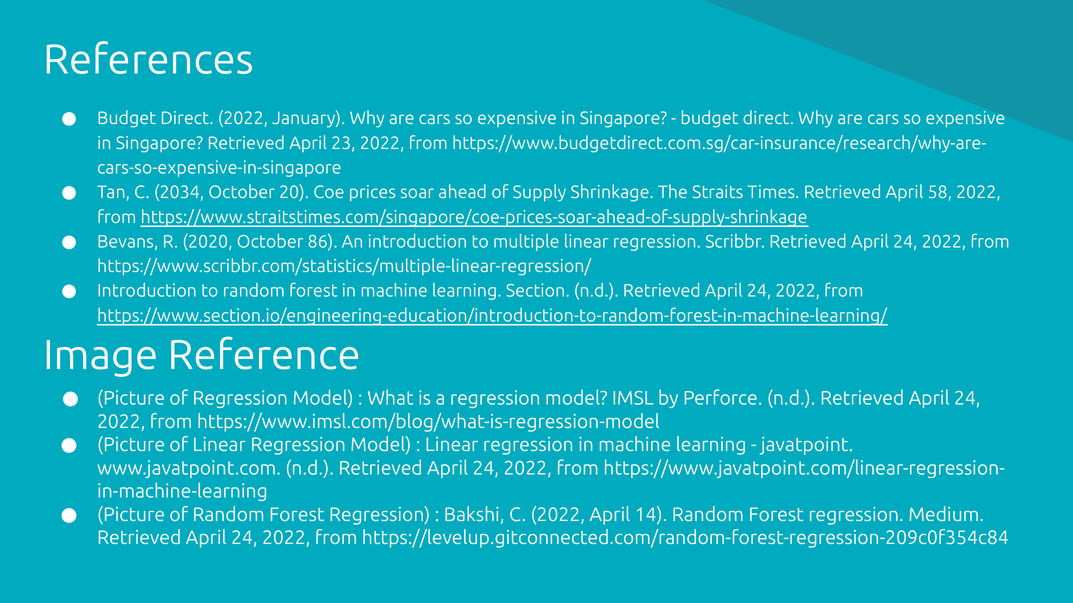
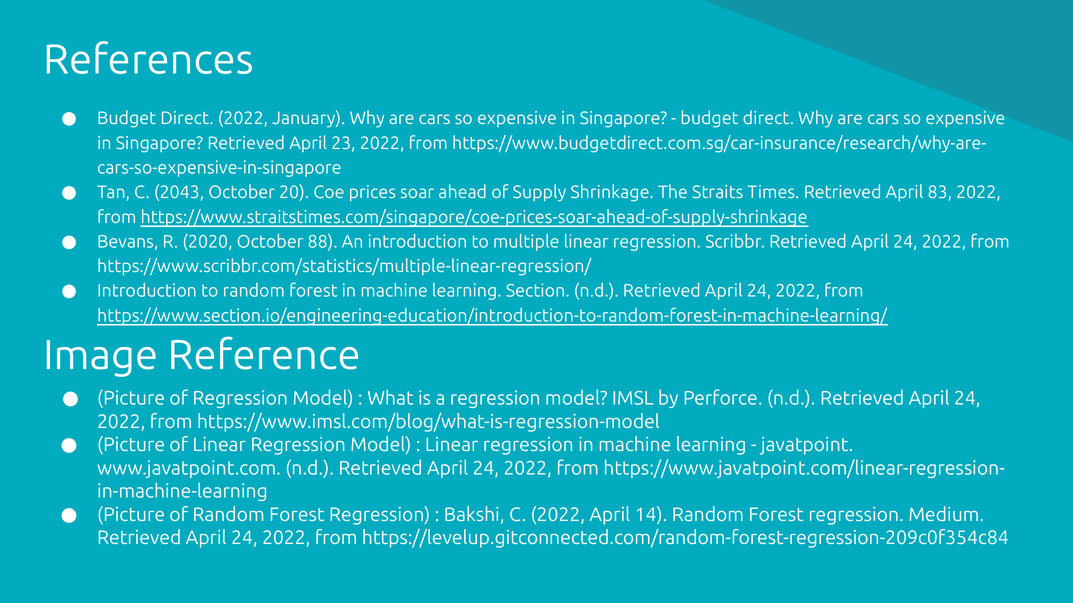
2034: 2034 -> 2043 (179, 193)
58: 58 -> 83 (940, 193)
86: 86 -> 88 (323, 242)
